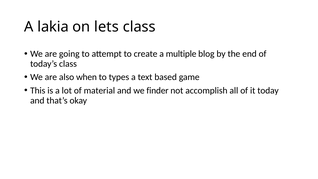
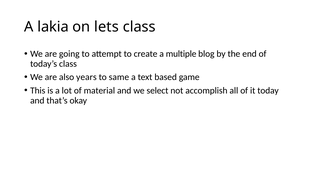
when: when -> years (86, 77)
types: types -> same (119, 77)
finder: finder -> select (158, 90)
